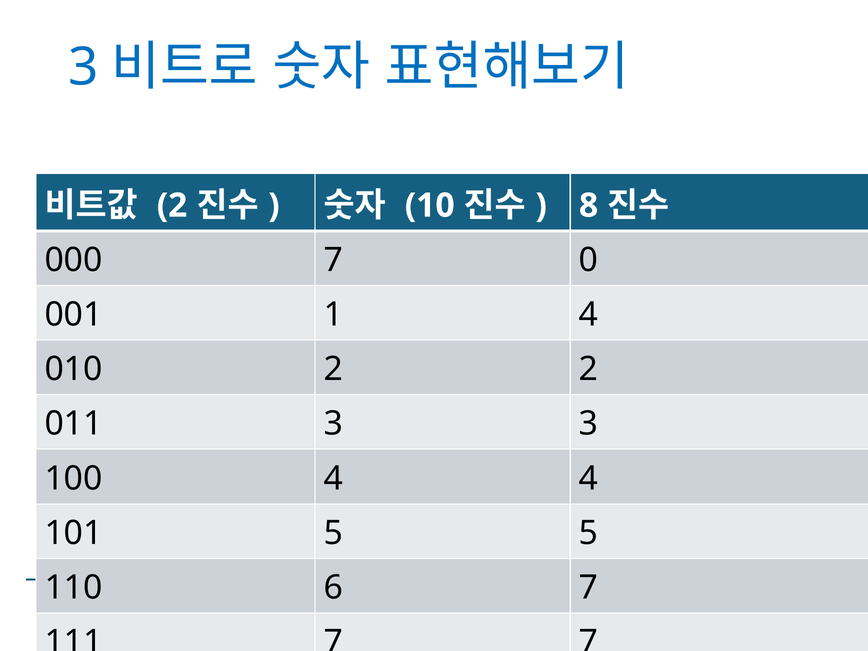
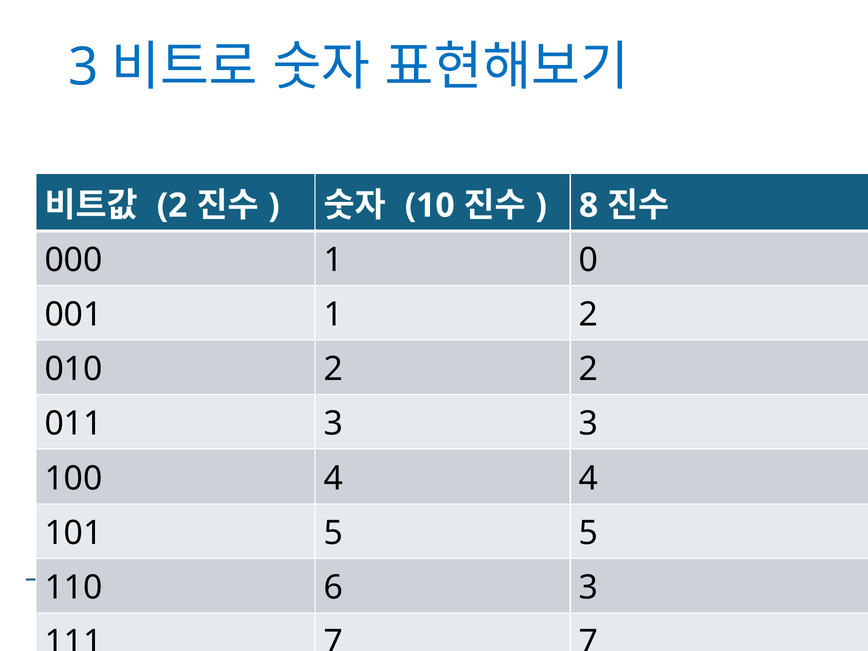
000 7: 7 -> 1 (333, 260)
1 4: 4 -> 2 (589, 315)
6 7: 7 -> 3 (589, 588)
